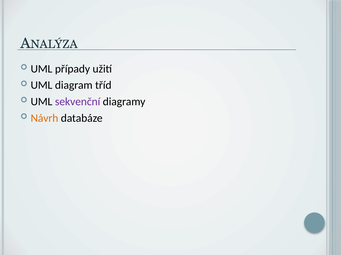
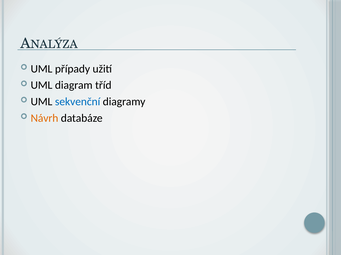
sekvenční colour: purple -> blue (78, 102)
